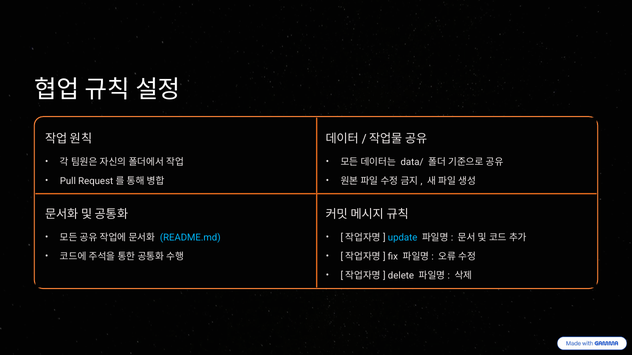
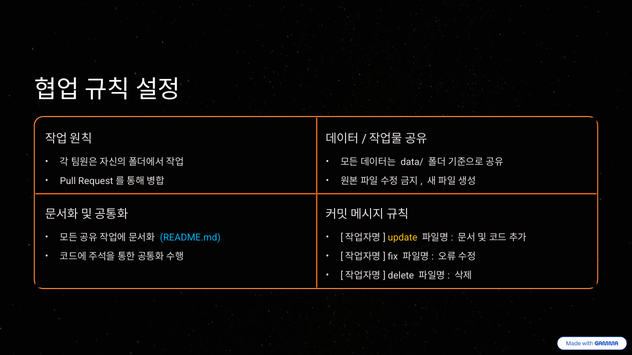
update colour: light blue -> yellow (403, 238)
